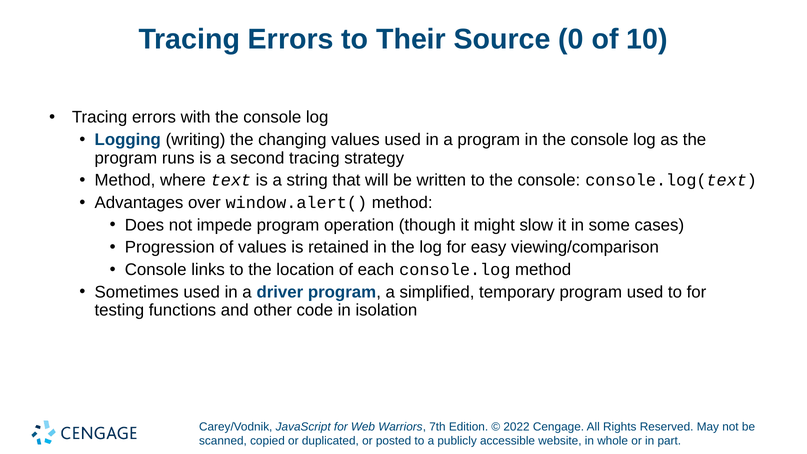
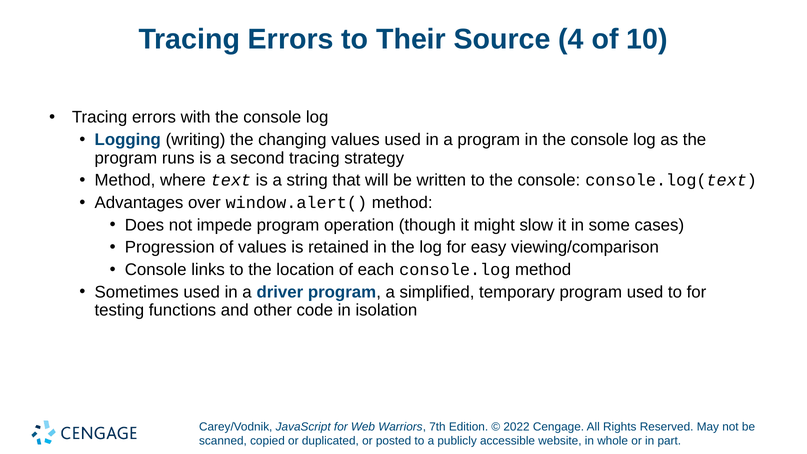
0: 0 -> 4 (571, 39)
